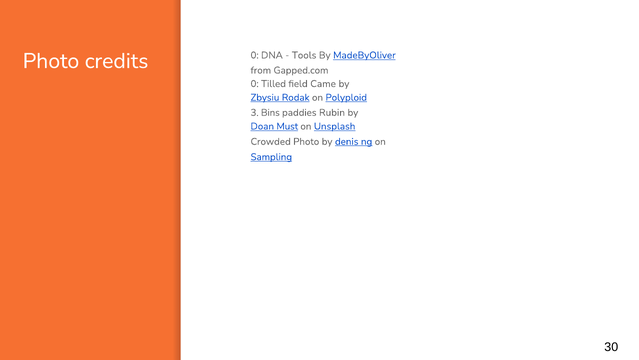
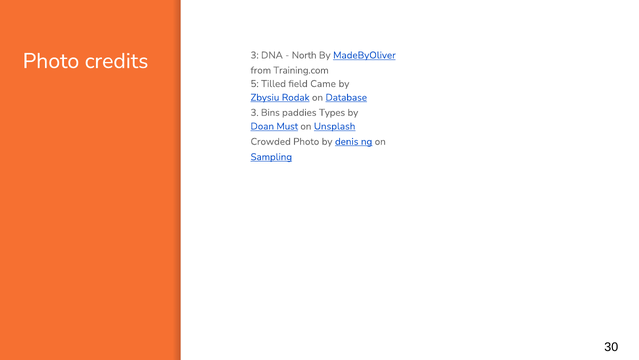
0: 0 -> 3 (255, 55)
Tools: Tools -> North (304, 55)
Gapped.com: Gapped.com -> Training.com (301, 70)
0: 0 -> 5 (255, 84)
Polyploid: Polyploid -> Database (346, 97)
Rubin: Rubin -> Types (332, 112)
